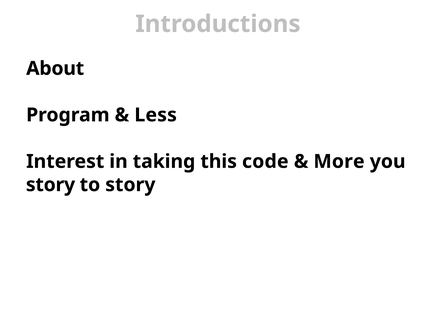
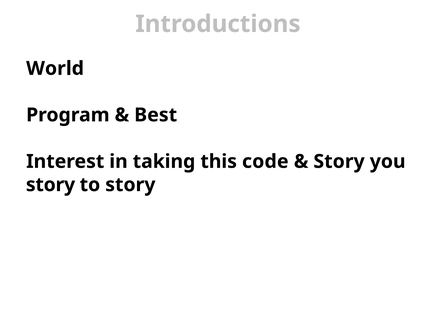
About: About -> World (55, 68)
Less: Less -> Best (156, 115)
More: More -> Story (339, 161)
